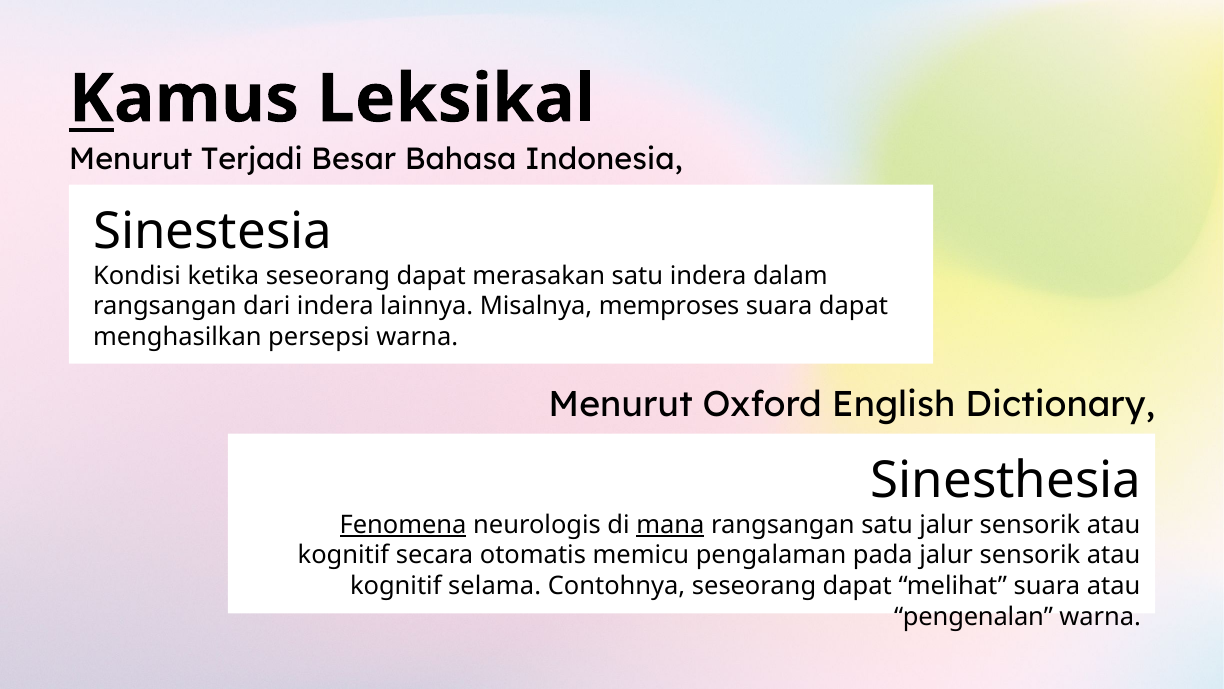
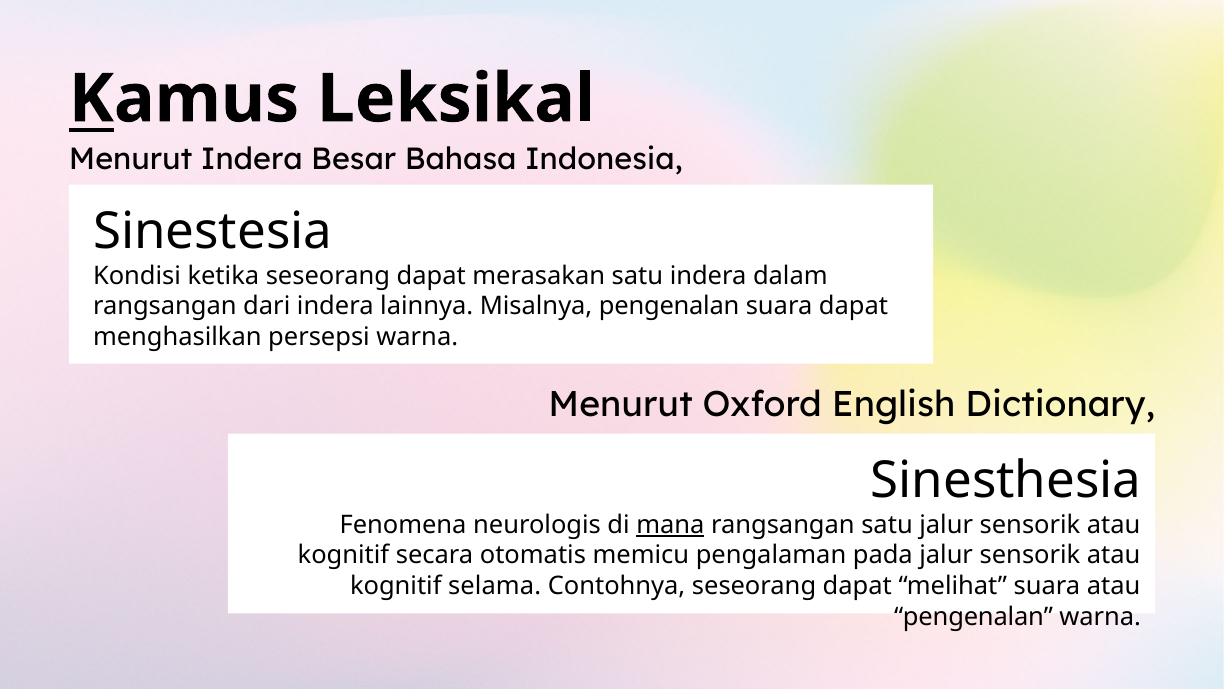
Menurut Terjadi: Terjadi -> Indera (252, 159)
Misalnya memproses: memproses -> pengenalan (669, 306)
Fenomena underline: present -> none (403, 524)
